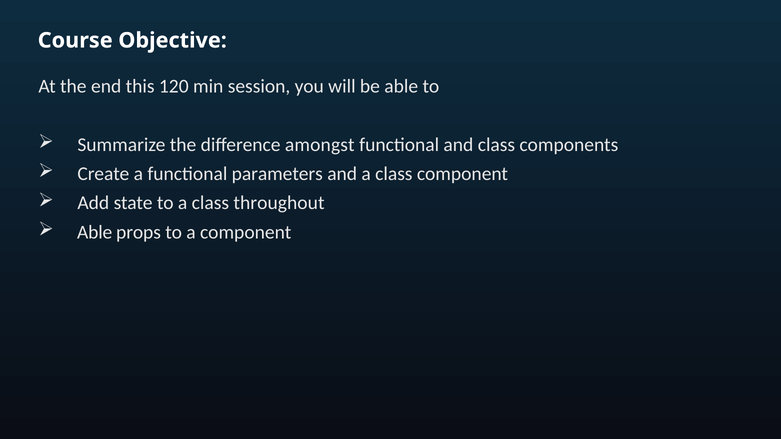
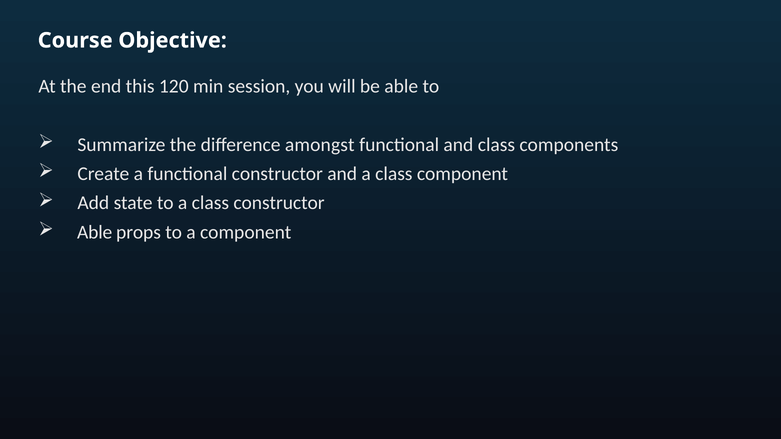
functional parameters: parameters -> constructor (277, 174)
class throughout: throughout -> constructor (279, 203)
